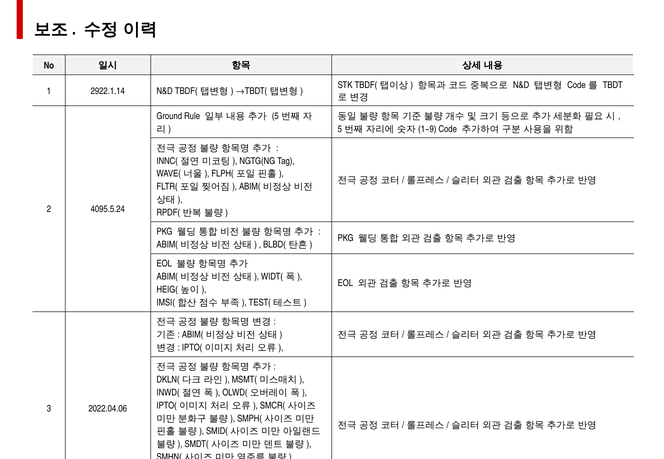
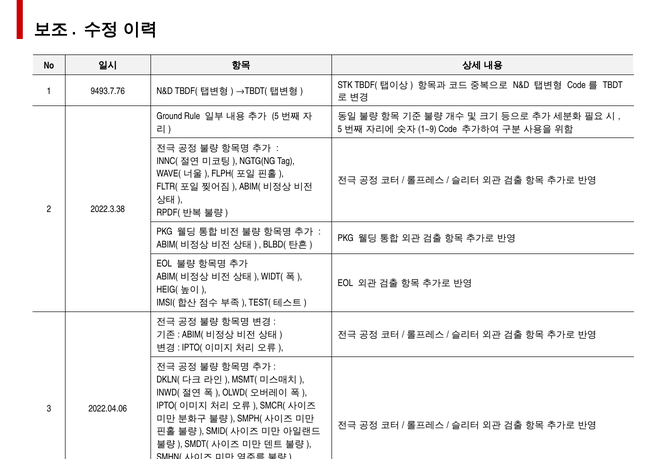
2922.1.14: 2922.1.14 -> 9493.7.76 (108, 91)
4095.5.24: 4095.5.24 -> 2022.3.38 (108, 210)
